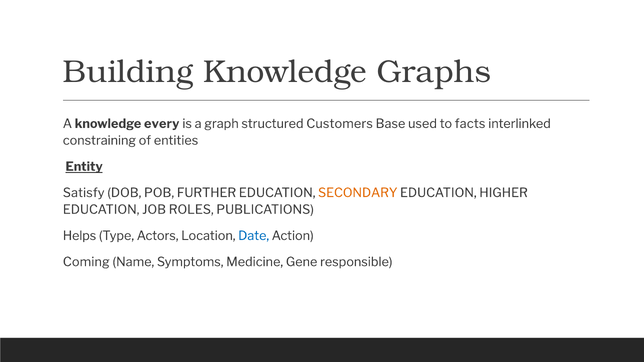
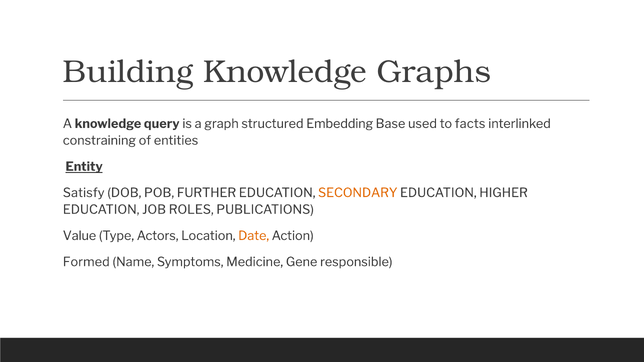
every: every -> query (162, 124)
Customers: Customers -> Embedding (340, 124)
Helps: Helps -> Value (79, 236)
Date colour: blue -> orange (254, 236)
Coming: Coming -> Formed (86, 262)
